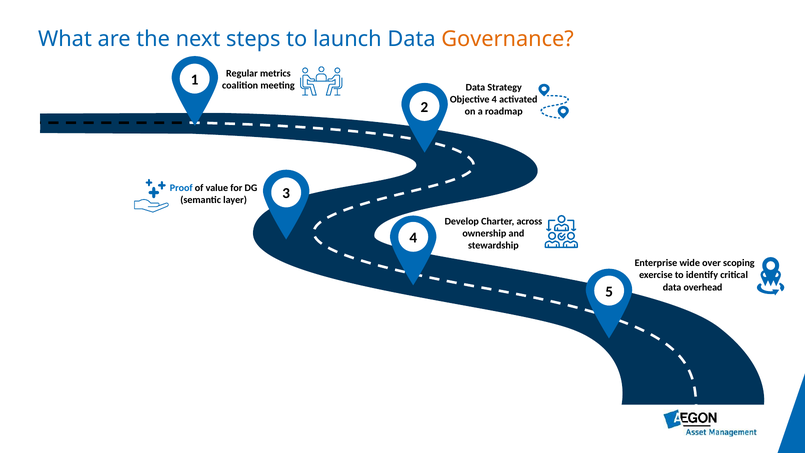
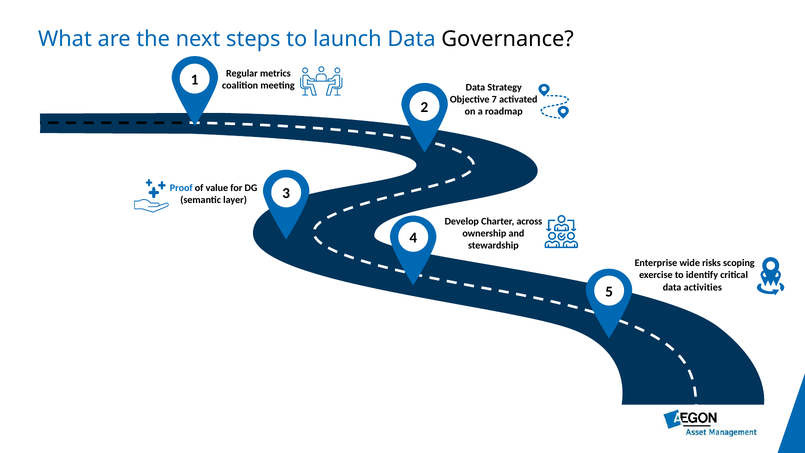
Governance colour: orange -> black (508, 39)
Objective 4: 4 -> 7 (494, 99)
over: over -> risks (712, 263)
overhead: overhead -> activities (703, 287)
